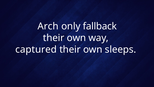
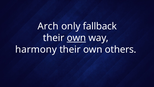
own underline: none -> present (76, 38)
captured: captured -> harmony (36, 49)
sleeps: sleeps -> others (121, 49)
